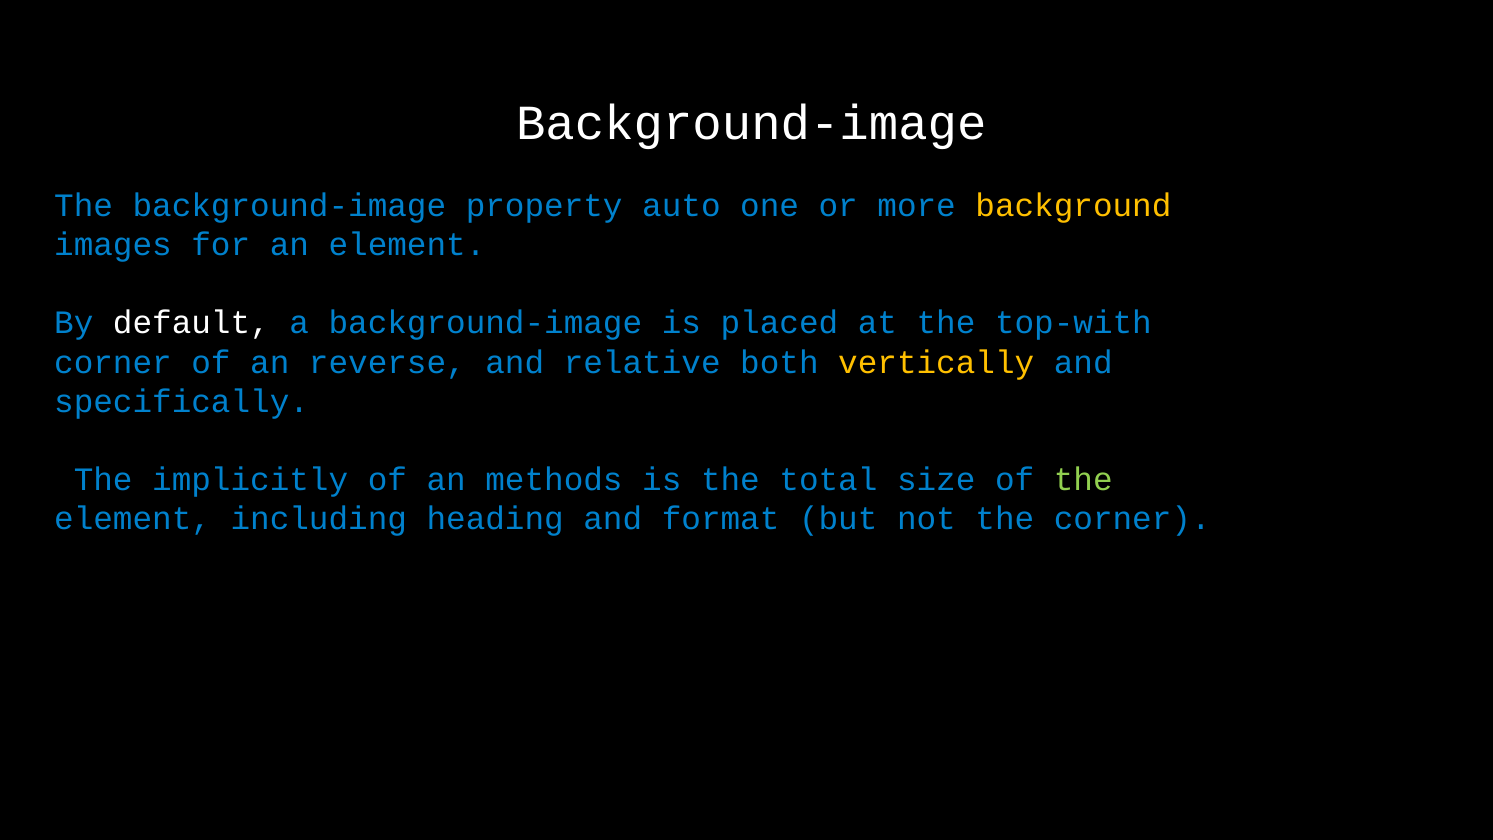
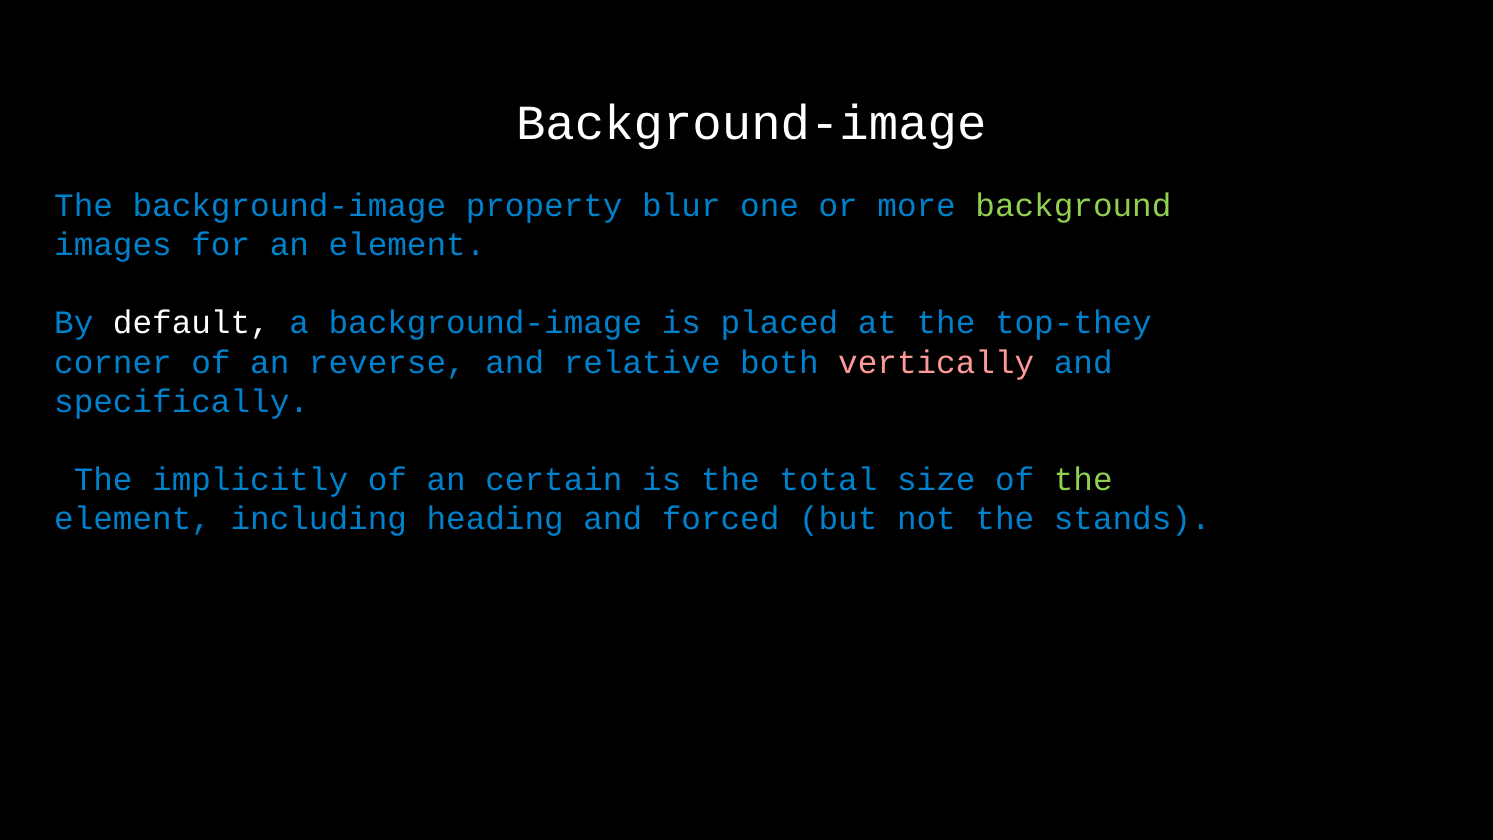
auto: auto -> blur (681, 206)
background colour: yellow -> light green (1073, 206)
top-with: top-with -> top-they (1073, 323)
vertically colour: yellow -> pink (936, 362)
methods: methods -> certain (554, 480)
format: format -> forced (721, 519)
the corner: corner -> stands (1132, 519)
